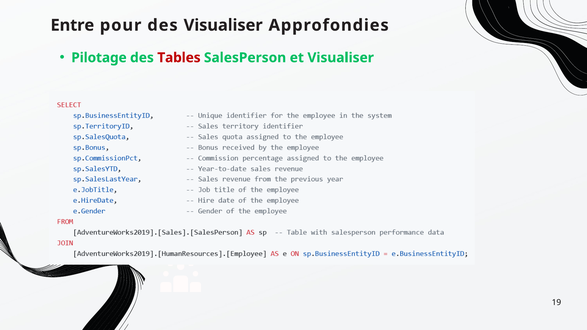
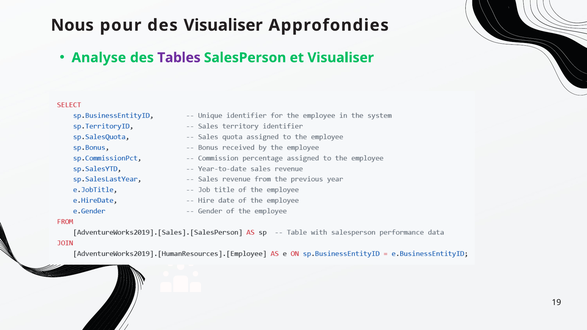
Entre: Entre -> Nous (72, 25)
Pilotage: Pilotage -> Analyse (99, 58)
Tables colour: red -> purple (179, 58)
